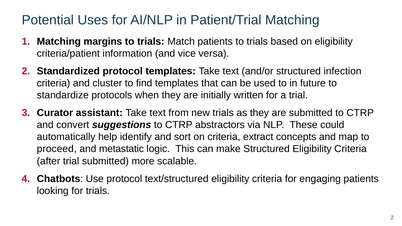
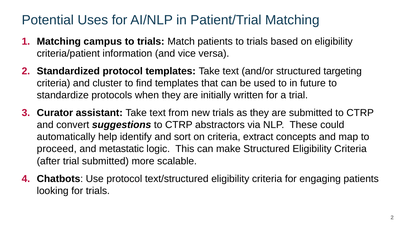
margins: margins -> campus (103, 41)
infection: infection -> targeting (343, 71)
